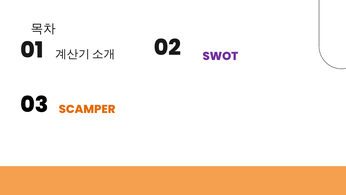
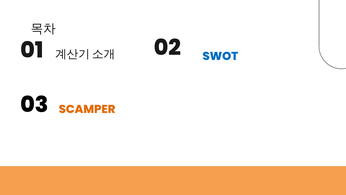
SWOT colour: purple -> blue (220, 56)
